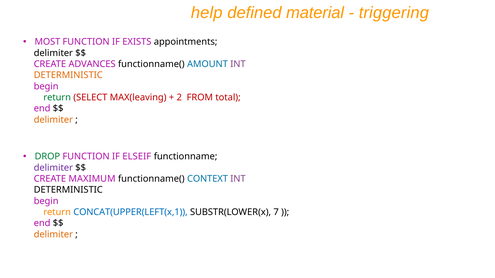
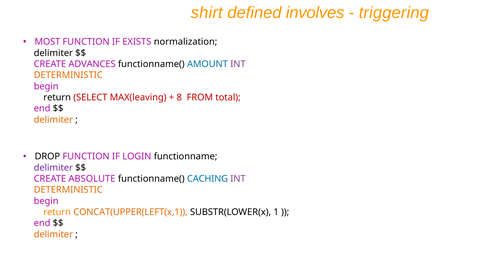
help: help -> shirt (207, 13)
material: material -> involves (315, 13)
appointments: appointments -> normalization (186, 42)
return colour: green -> black (57, 98)
2: 2 -> 8 (179, 98)
DROP colour: green -> black (47, 157)
ELSEIF: ELSEIF -> LOGIN (137, 157)
MAXIMUM: MAXIMUM -> ABSOLUTE (92, 179)
CONTEXT: CONTEXT -> CACHING (208, 179)
DETERMINISTIC colour: black -> orange (68, 190)
CONCAT(UPPER(LEFT(x,1 colour: blue -> orange (130, 212)
7: 7 -> 1 (276, 212)
